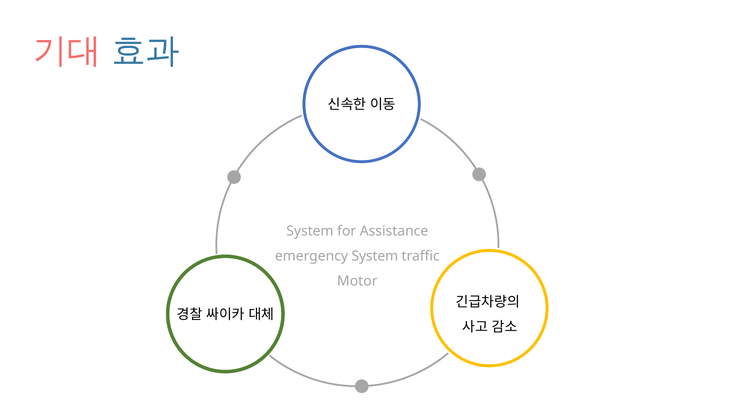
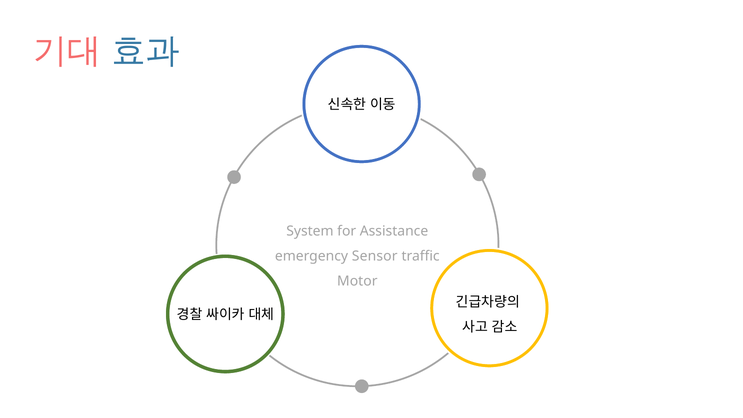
emergency System: System -> Sensor (375, 256)
